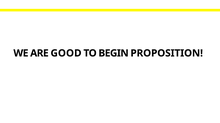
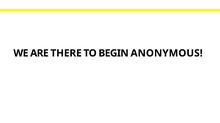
GOOD: GOOD -> THERE (66, 53)
PROPOSITION: PROPOSITION -> ANONYMOUS (167, 53)
